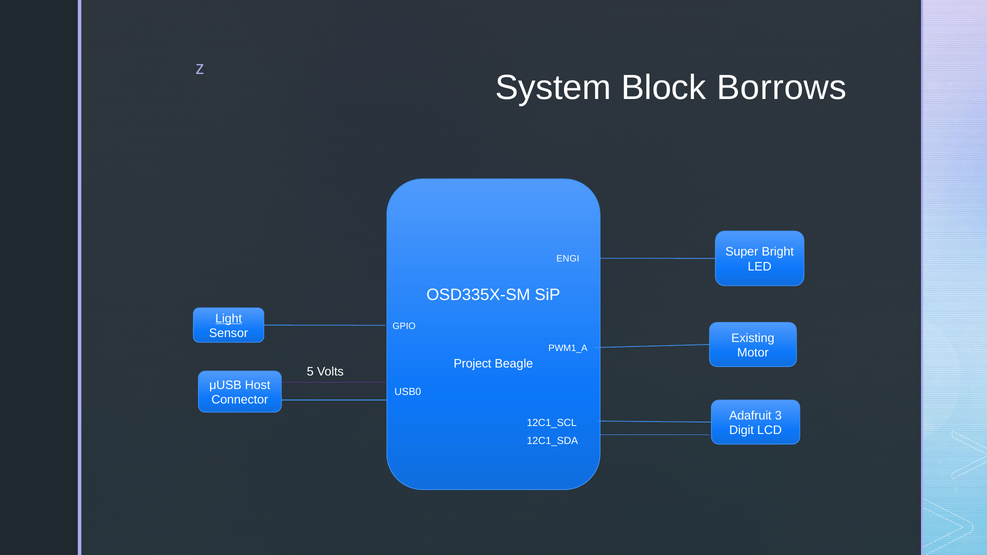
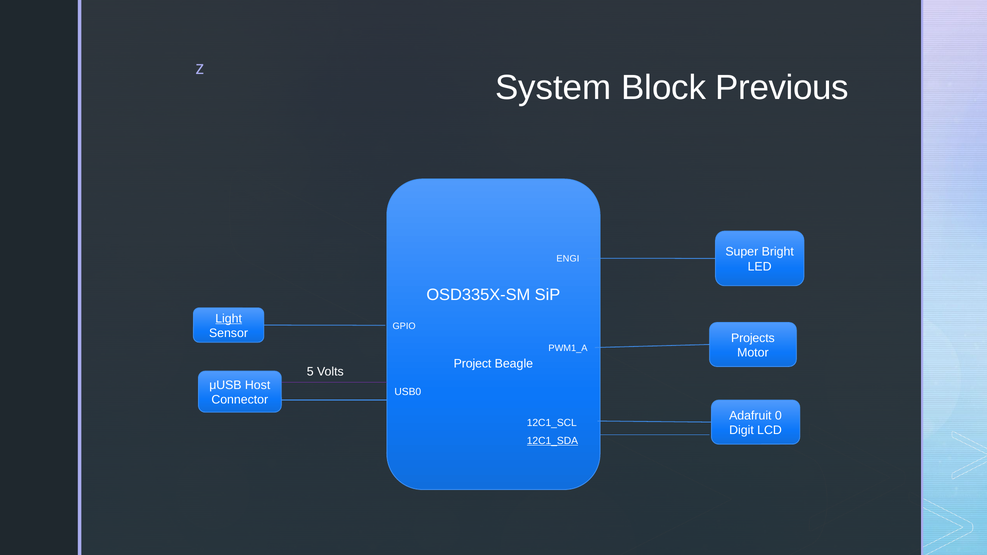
Borrows: Borrows -> Previous (782, 88)
Existing: Existing -> Projects (753, 338)
3: 3 -> 0 (778, 416)
12C1_SDA underline: none -> present (552, 441)
